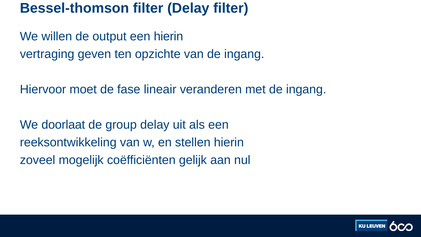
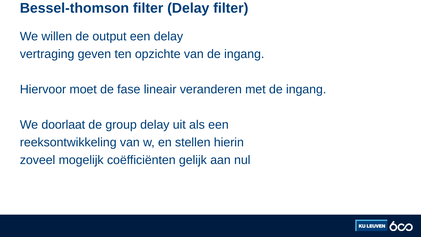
een hierin: hierin -> delay (168, 37)
